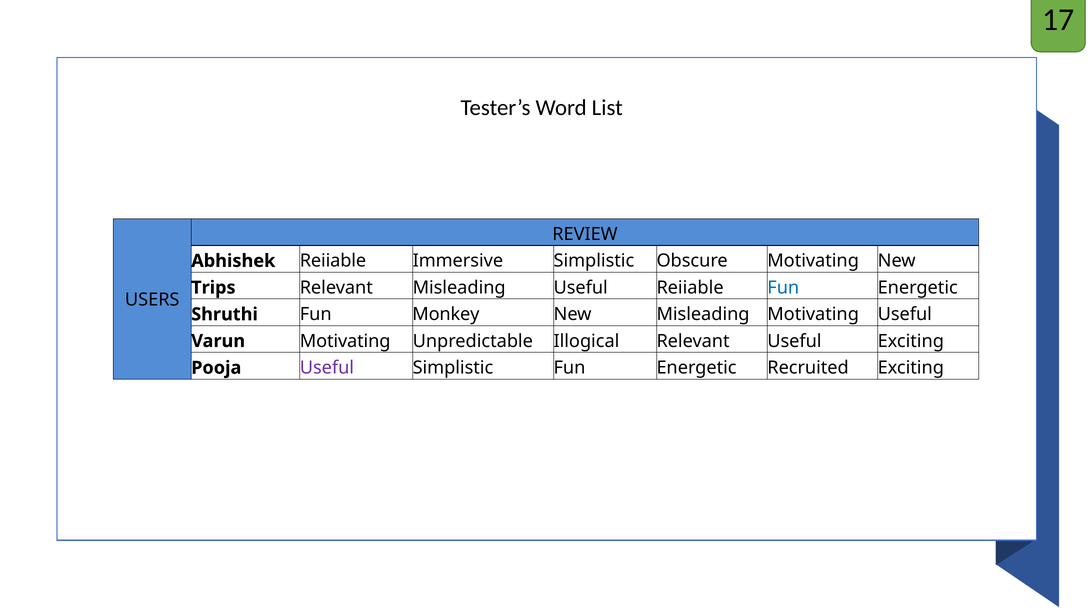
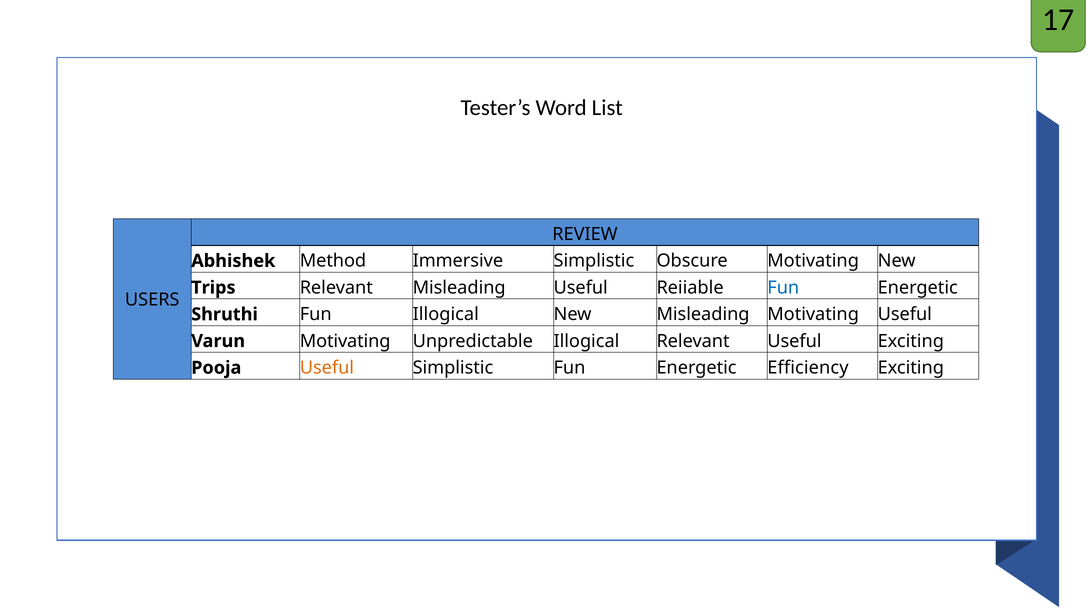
Abhishek Reiiable: Reiiable -> Method (333, 261)
Fun Monkey: Monkey -> Illogical (446, 314)
Useful colour: purple -> orange (327, 368)
Recruited: Recruited -> Efficiency (808, 368)
